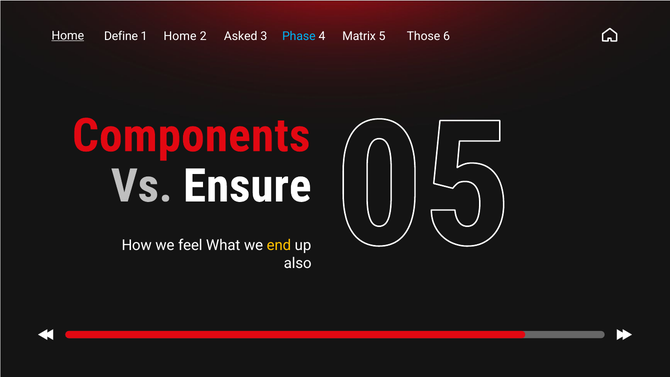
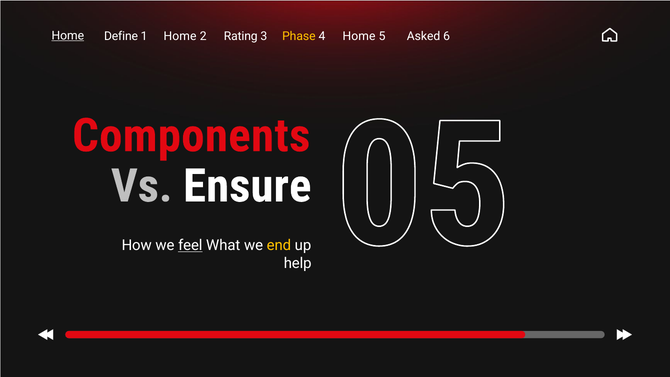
Asked: Asked -> Rating (241, 36)
3 Matrix: Matrix -> Home (359, 36)
Phase colour: light blue -> yellow (299, 36)
Those: Those -> Asked (424, 36)
feel underline: none -> present (190, 245)
also: also -> help (298, 263)
